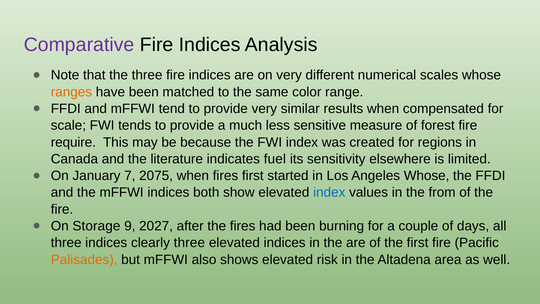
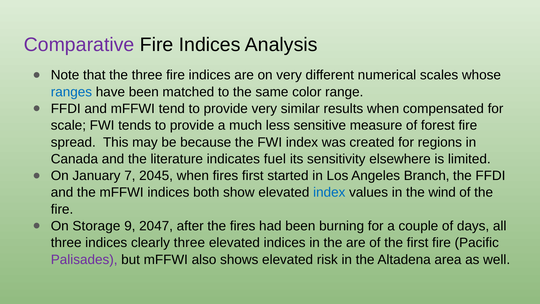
ranges colour: orange -> blue (71, 92)
require: require -> spread (73, 142)
2075: 2075 -> 2045 (156, 176)
Angeles Whose: Whose -> Branch (427, 176)
from: from -> wind (442, 192)
2027: 2027 -> 2047 (156, 226)
Palisades colour: orange -> purple (84, 259)
